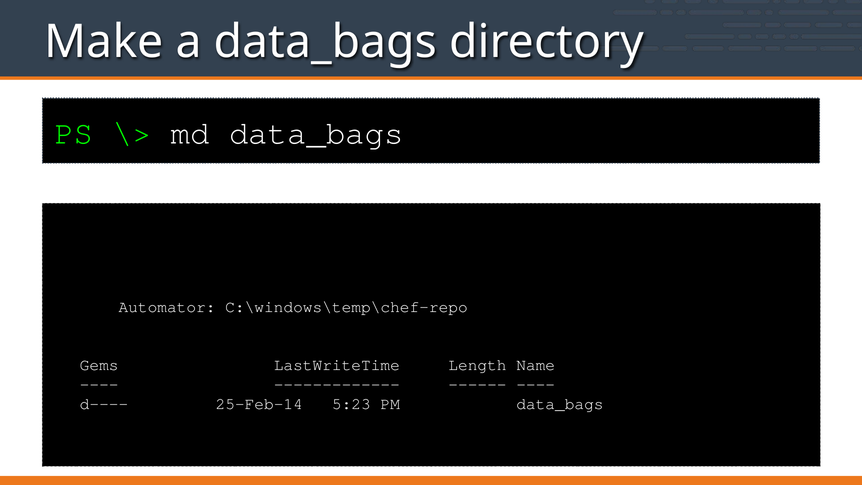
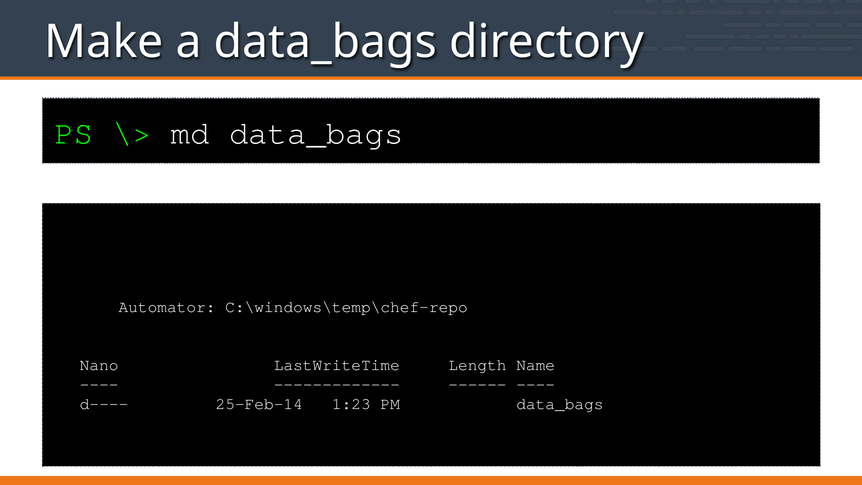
Gems: Gems -> Nano (99, 365)
5:23: 5:23 -> 1:23 (351, 404)
